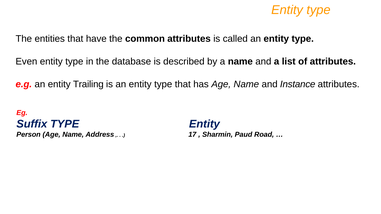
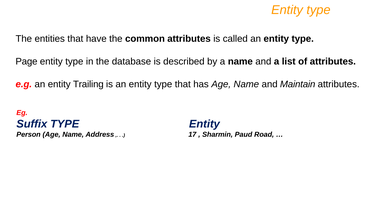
Even: Even -> Page (26, 62)
Instance: Instance -> Maintain (298, 84)
